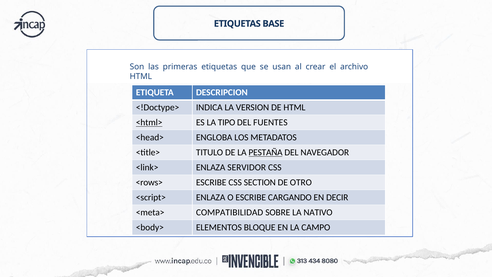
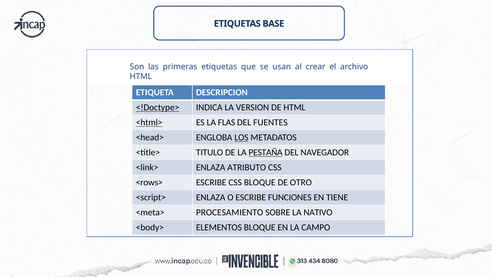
<!Doctype> underline: none -> present (158, 107)
TIPO: TIPO -> FLAS (227, 122)
LOS underline: none -> present (241, 137)
SERVIDOR: SERVIDOR -> ATRIBUTO (247, 167)
CSS SECTION: SECTION -> BLOQUE (260, 182)
CARGANDO: CARGANDO -> FUNCIONES (290, 197)
DECIR: DECIR -> TIENE (337, 197)
COMPATIBILIDAD: COMPATIBILIDAD -> PROCESAMIENTO (230, 212)
